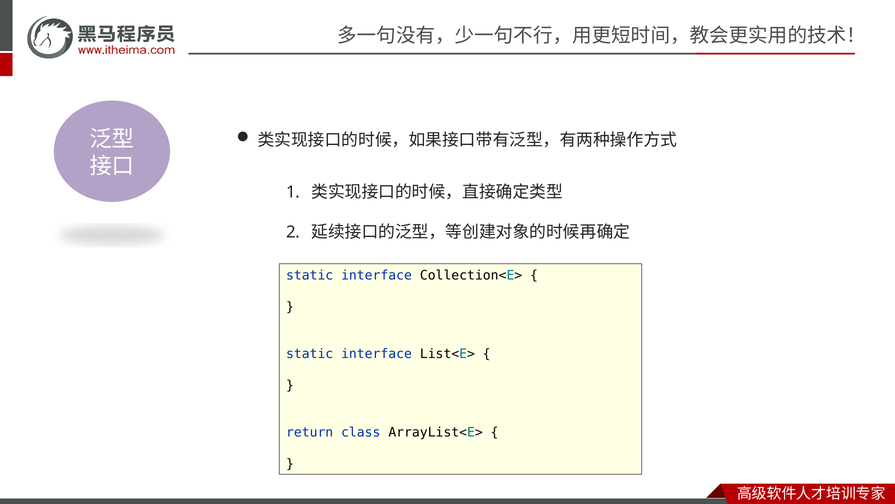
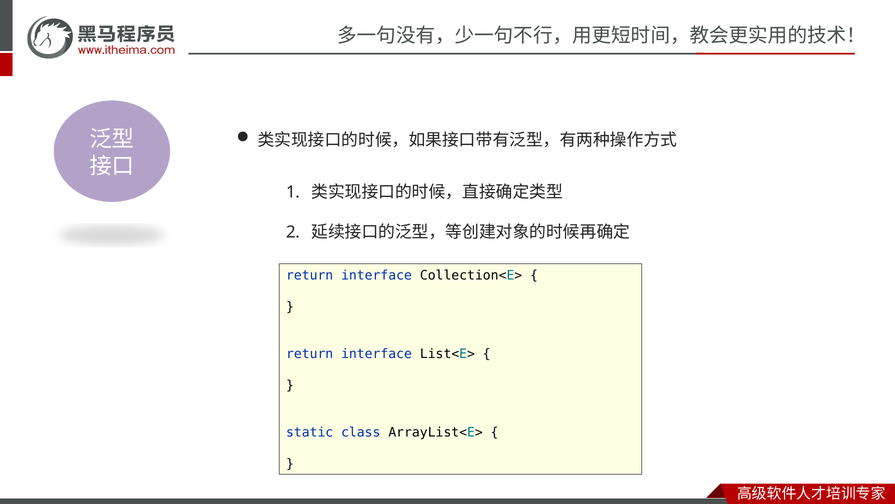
static: static -> return (310, 275)
static: static -> return (310, 354)
return: return -> static (310, 432)
